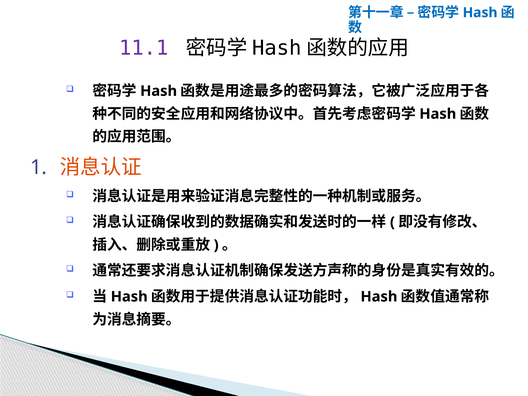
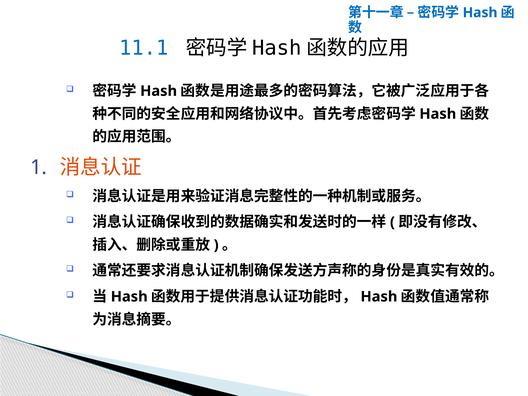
11.1 colour: purple -> blue (144, 48)
